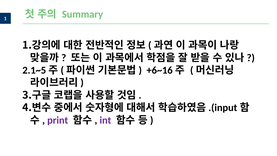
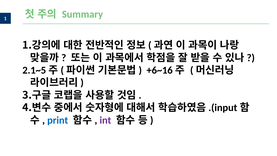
print colour: purple -> blue (58, 120)
